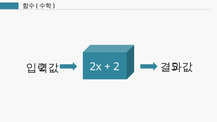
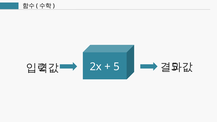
2: 2 -> 5 (117, 67)
